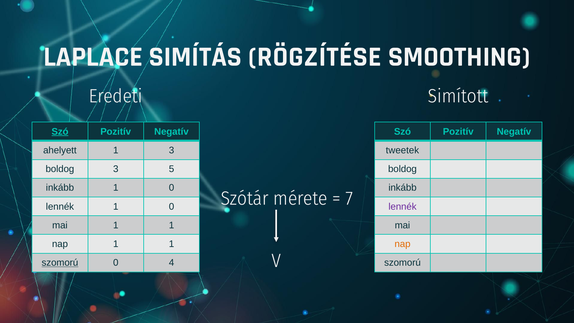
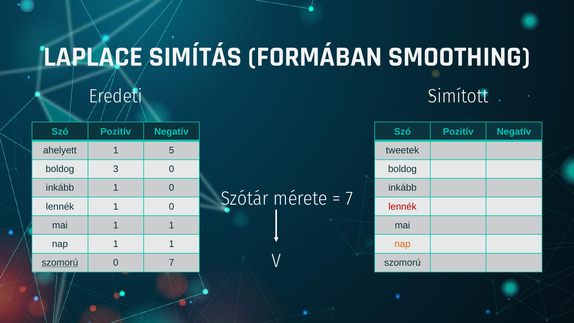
RÖGZÍTÉSE: RÖGZÍTÉSE -> FORMÁBAN (315, 56)
Szó underline: present -> none (60, 132)
1 3: 3 -> 5 (172, 150)
3 5: 5 -> 0 (172, 169)
lennék colour: purple -> red (402, 206)
0 4: 4 -> 7 (172, 263)
